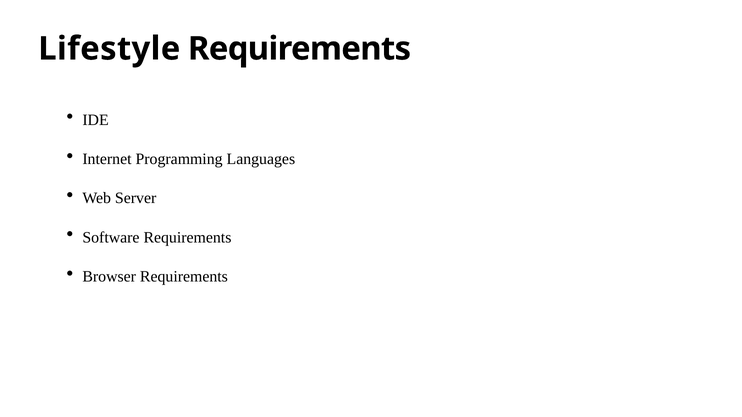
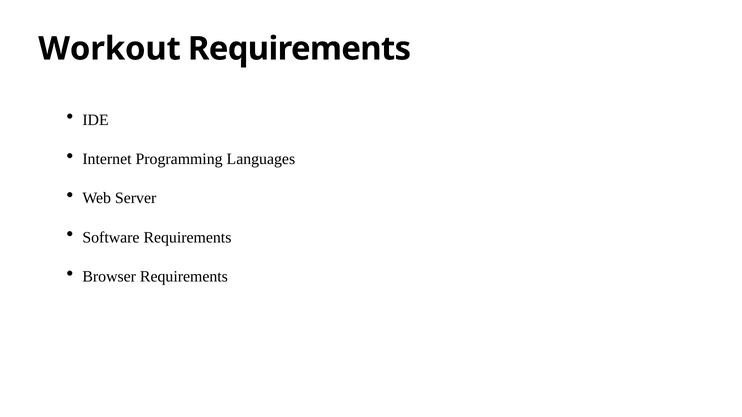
Lifestyle: Lifestyle -> Workout (110, 49)
